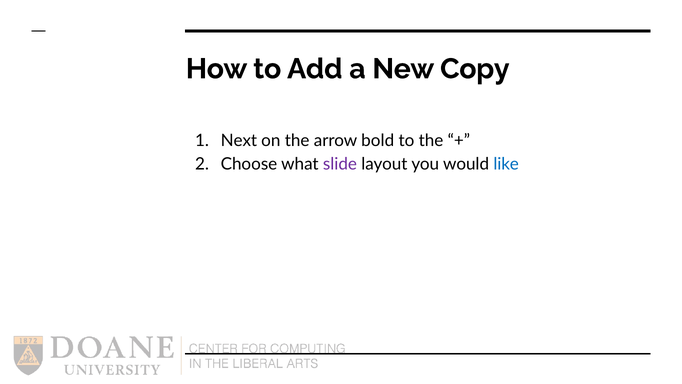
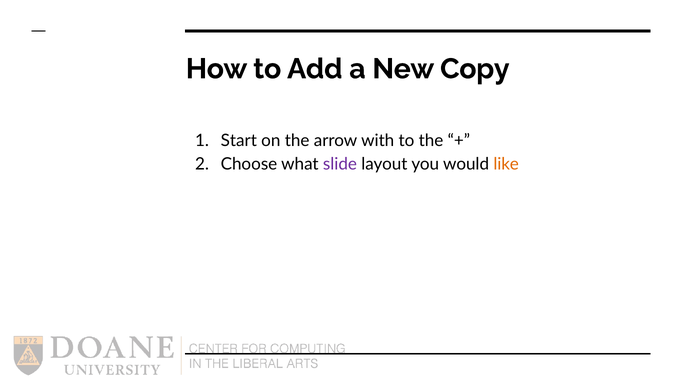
Next: Next -> Start (239, 140)
bold: bold -> with (378, 140)
like colour: blue -> orange (506, 164)
